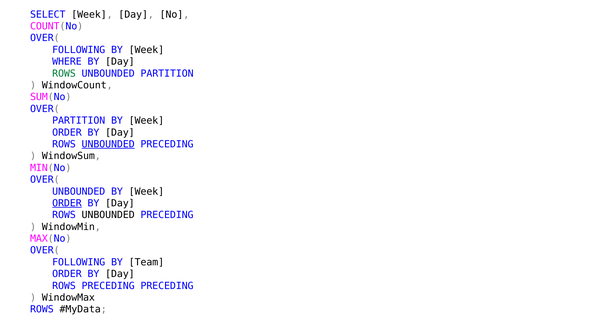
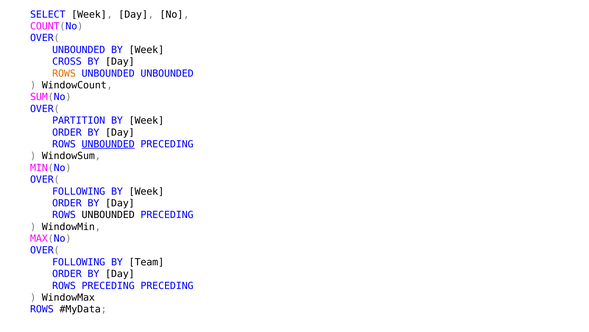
FOLLOWING: FOLLOWING -> UNBOUNDED (79, 50)
WHERE: WHERE -> CROSS (67, 62)
ROWS colour: green -> orange (64, 73)
UNBOUNDED PARTITION: PARTITION -> UNBOUNDED (167, 73)
UNBOUNDED: UNBOUNDED -> FOLLOWING (79, 191)
ORDER underline: present -> none (67, 203)
